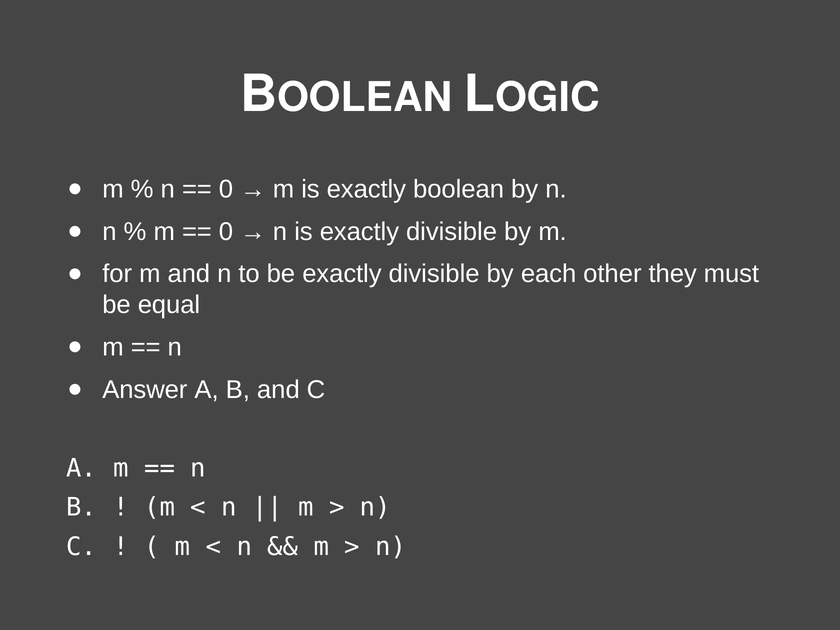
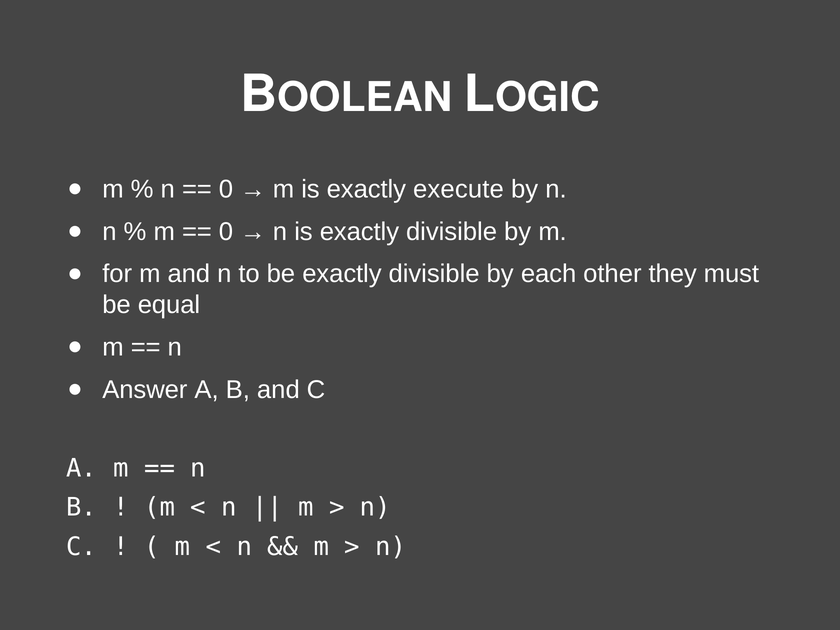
boolean: boolean -> execute (458, 189)
